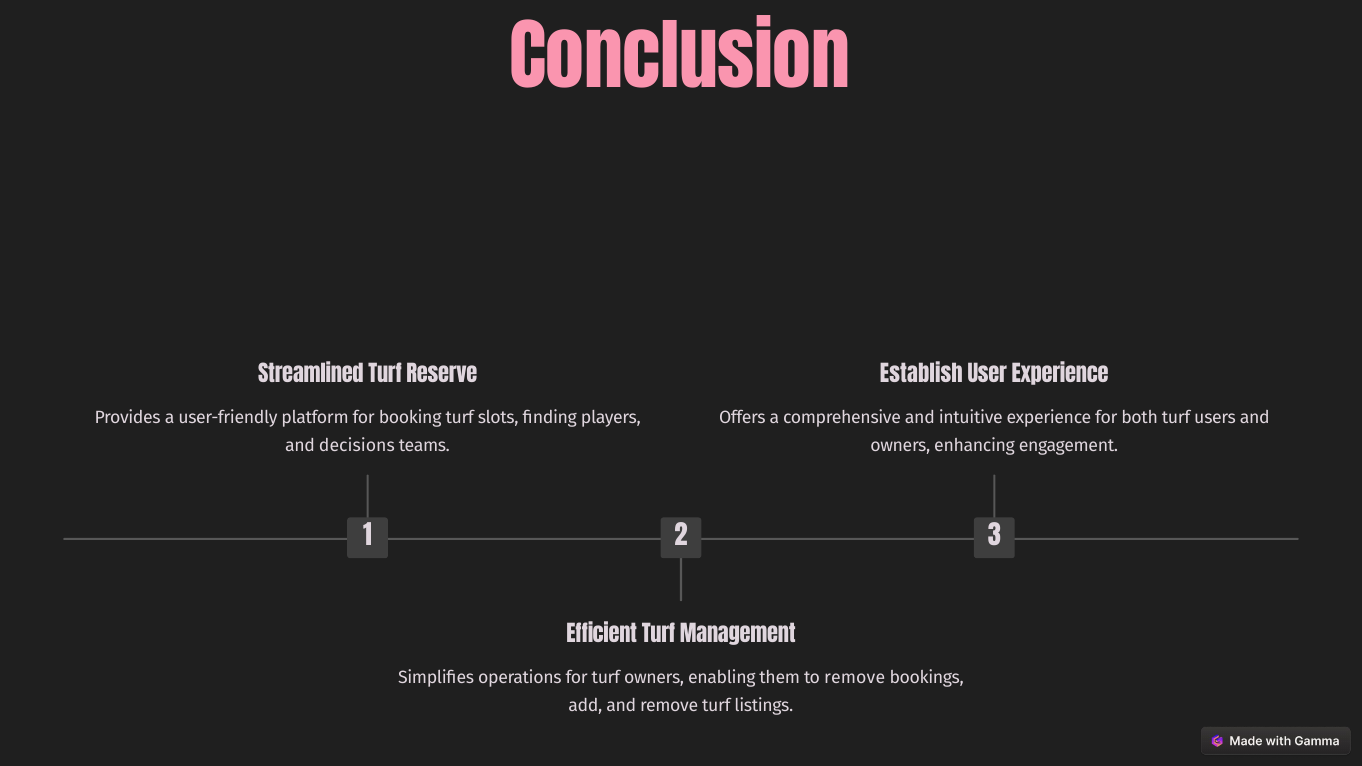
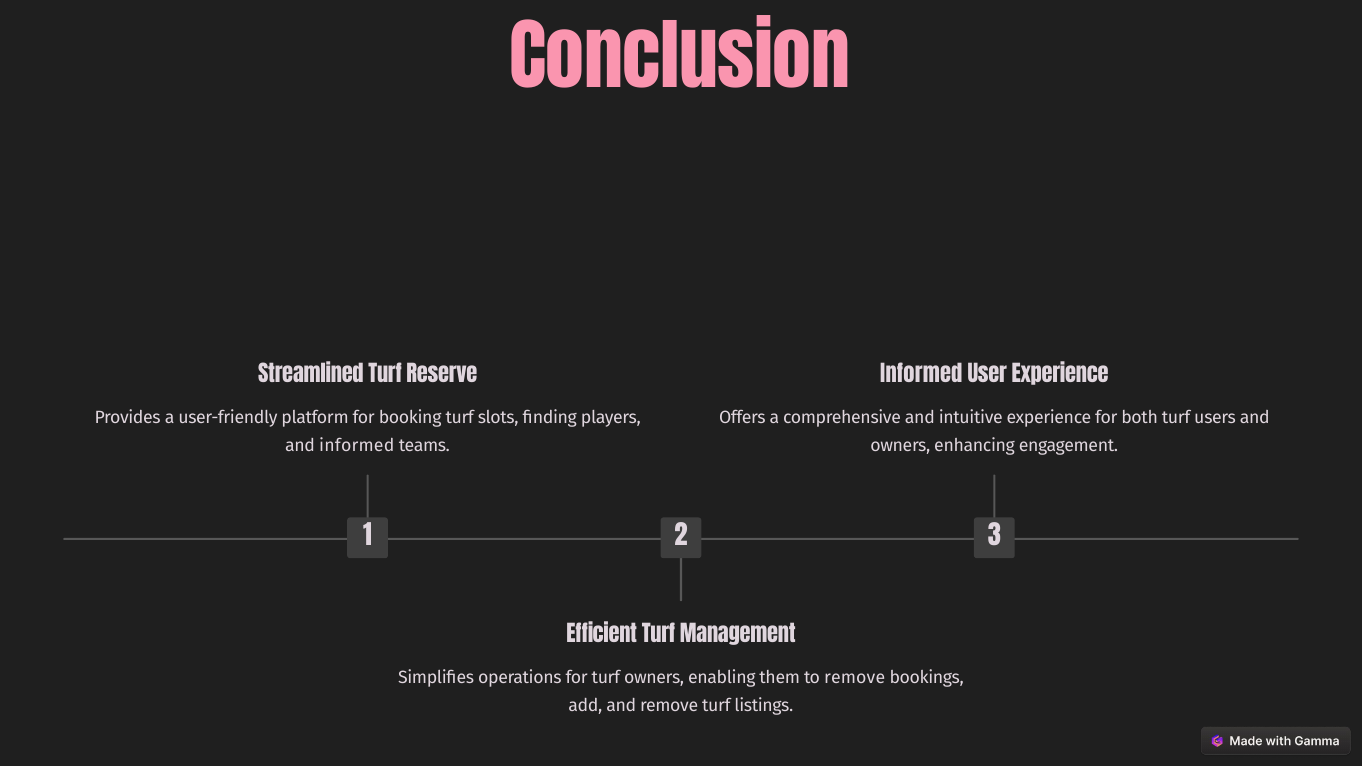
Establish: Establish -> Informed (921, 375)
and decisions: decisions -> informed (357, 446)
